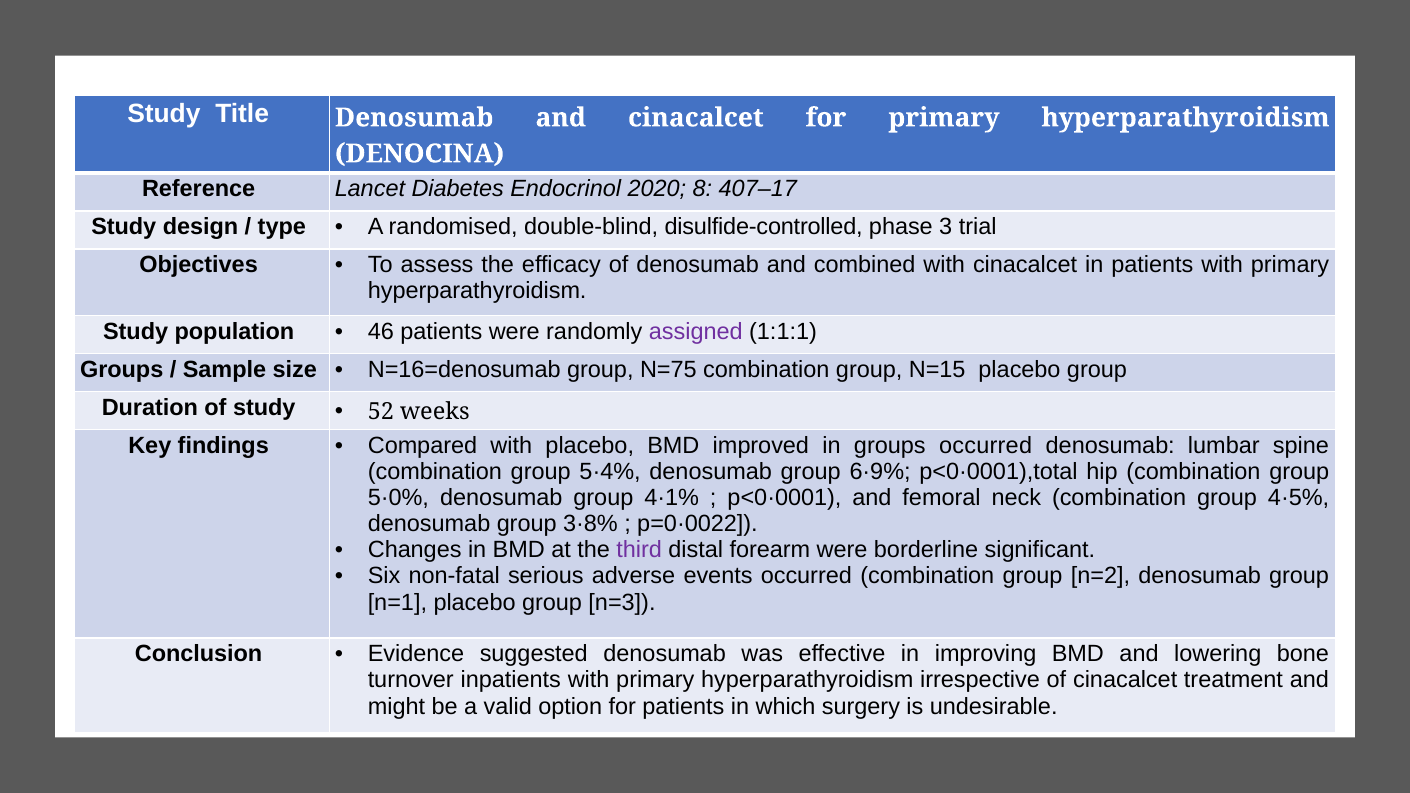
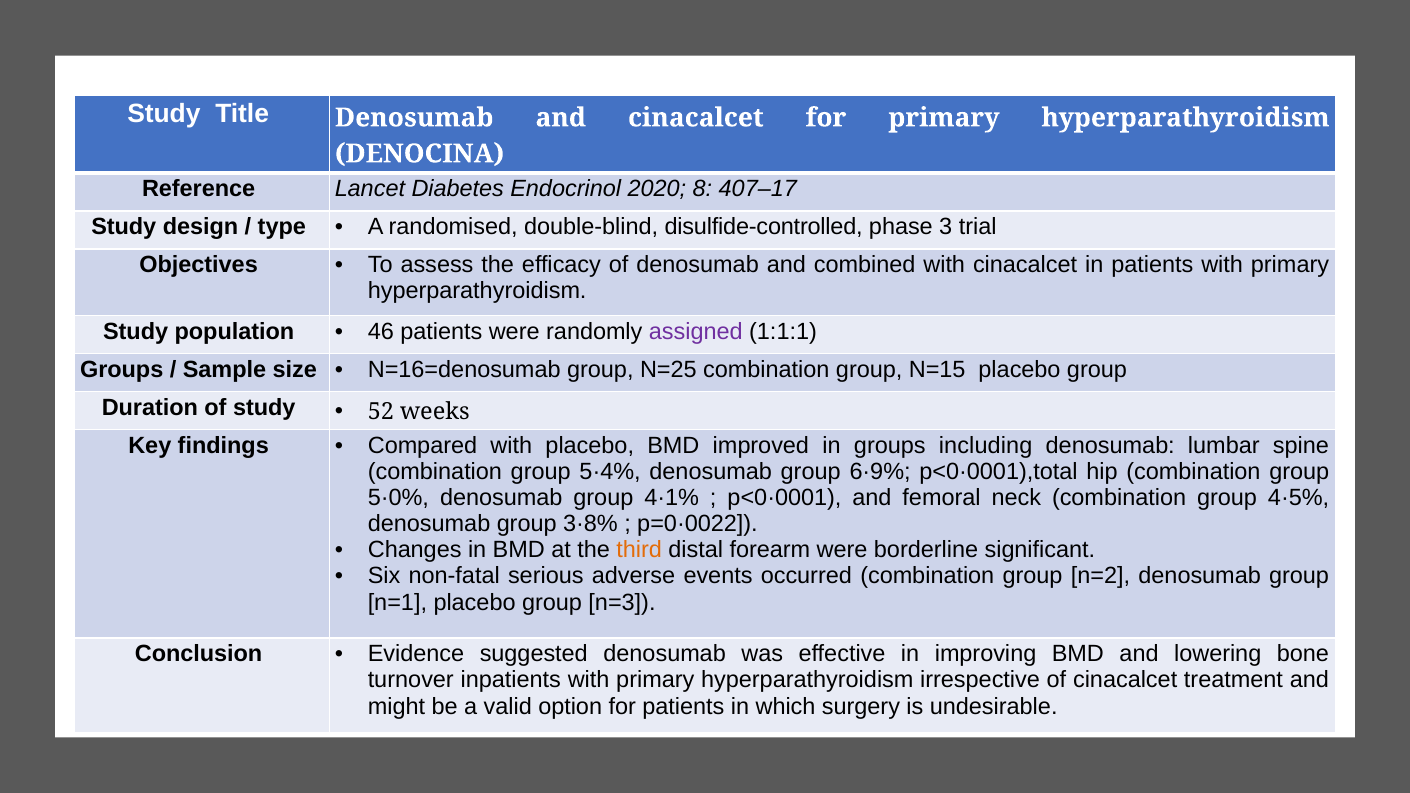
N=75: N=75 -> N=25 (668, 370)
groups occurred: occurred -> including (986, 446)
third colour: purple -> orange (639, 550)
